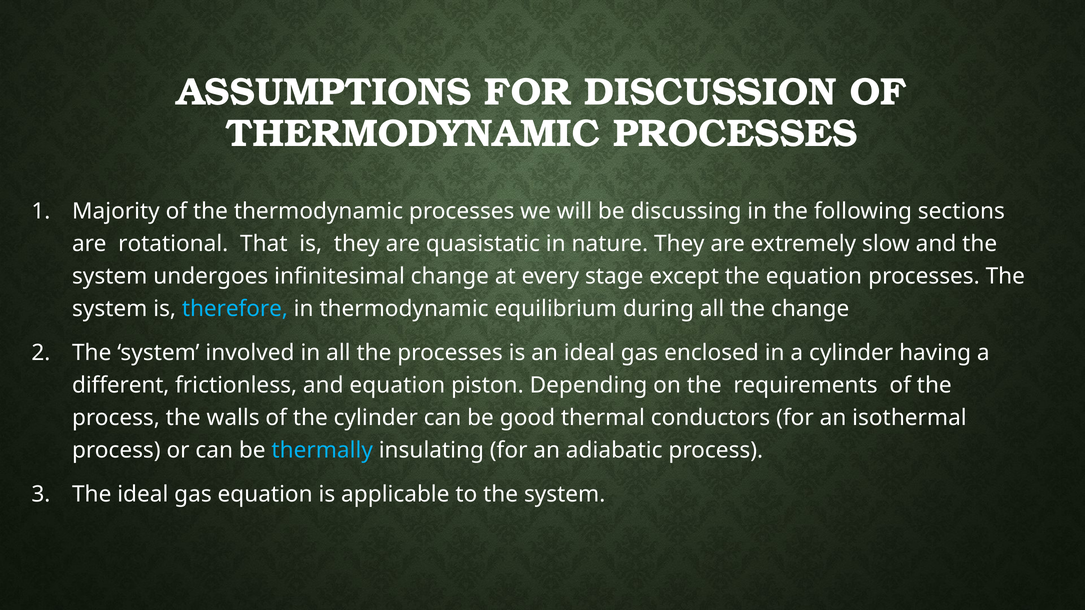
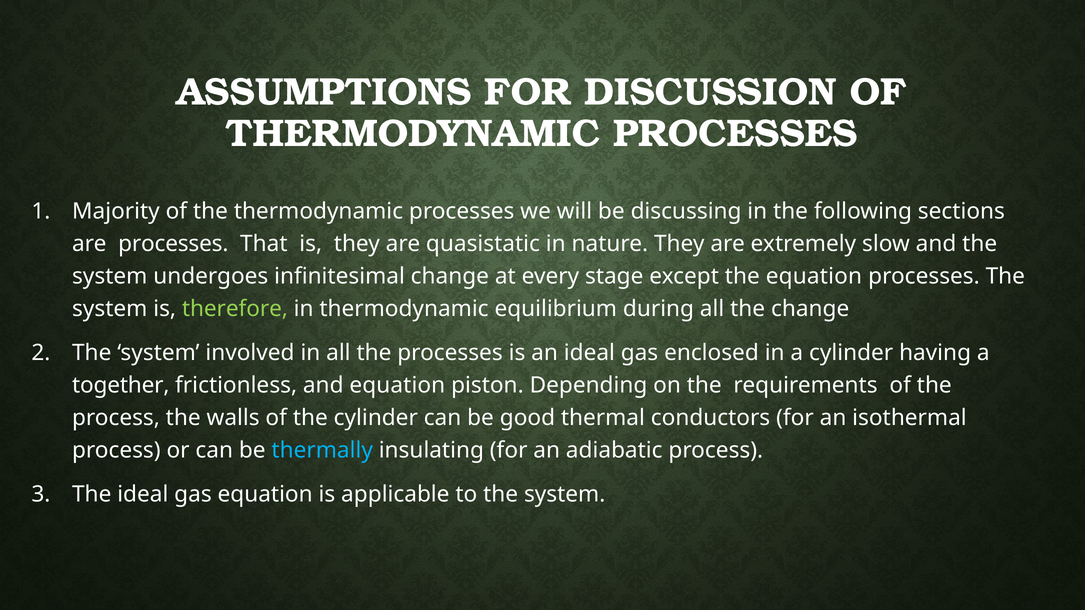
are rotational: rotational -> processes (173, 244)
therefore colour: light blue -> light green (235, 309)
different: different -> together (121, 385)
